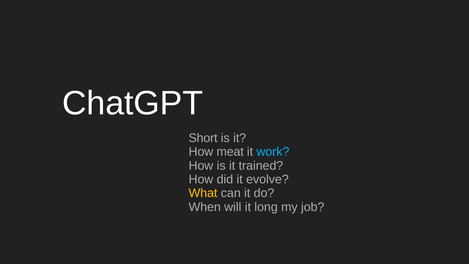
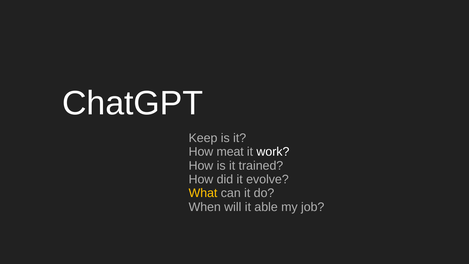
Short: Short -> Keep (203, 138)
work colour: light blue -> white (273, 152)
long: long -> able (266, 207)
